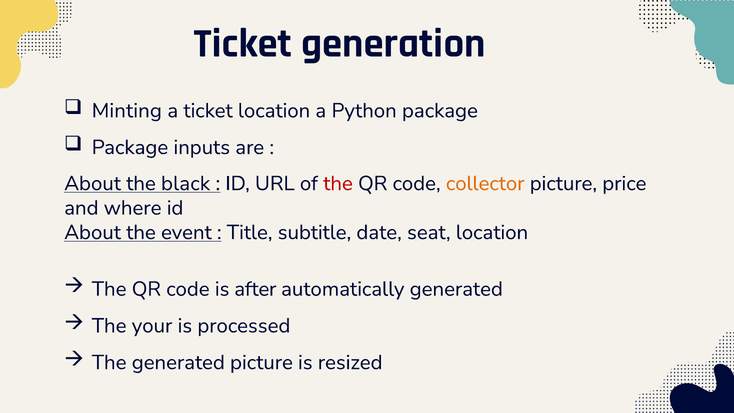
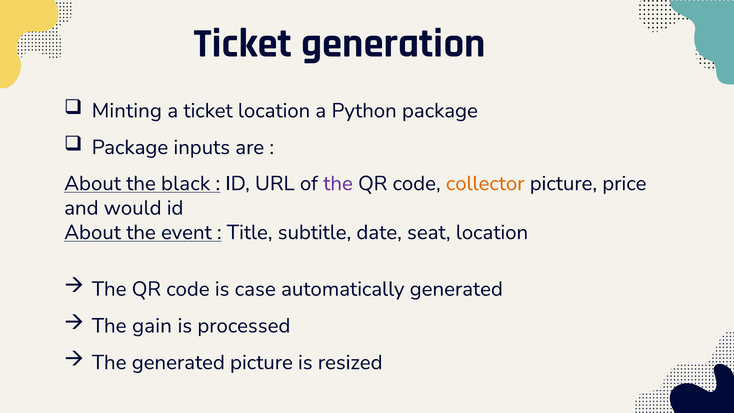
the colour: red -> purple (338, 183)
where: where -> would (133, 208)
after: after -> case (255, 289)
your: your -> gain (152, 326)
